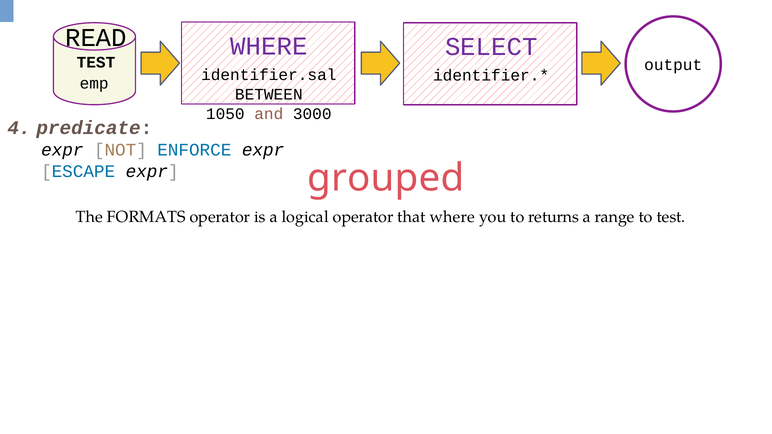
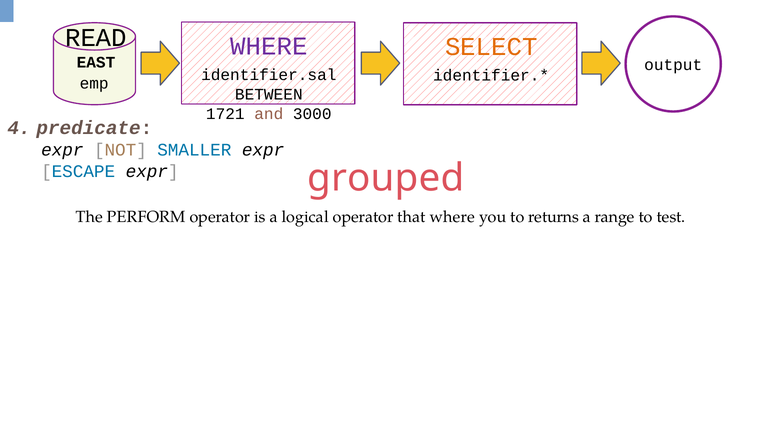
SELECT colour: purple -> orange (491, 47)
TEST: TEST -> EAST (96, 62)
1050: 1050 -> 1721 (225, 114)
ENFORCE: ENFORCE -> SMALLER (194, 150)
FORMATS: FORMATS -> PERFORM (146, 217)
